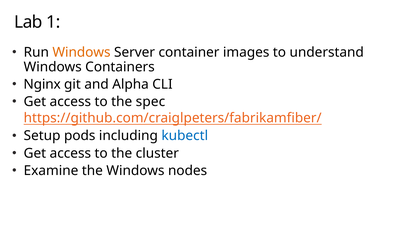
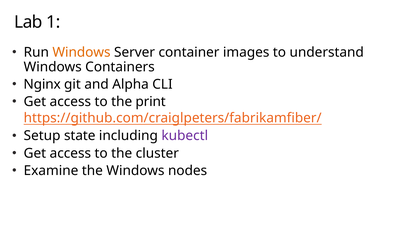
spec: spec -> print (151, 102)
pods: pods -> state (80, 136)
kubectl colour: blue -> purple (185, 136)
